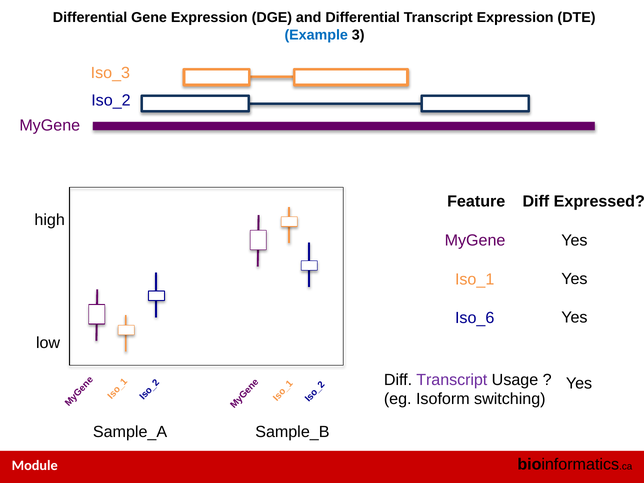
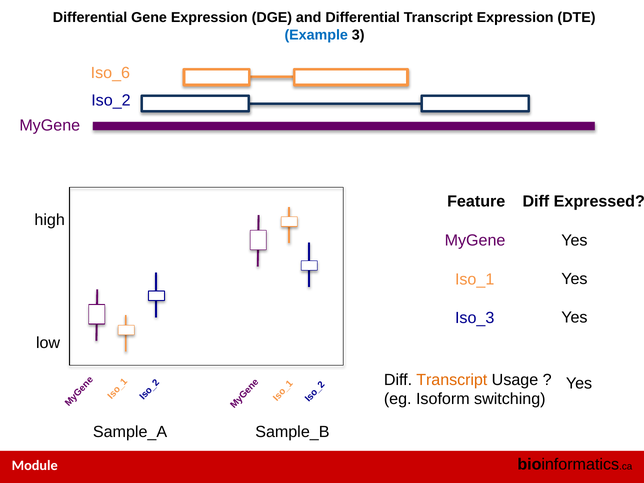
Iso_3: Iso_3 -> Iso_6 (110, 73)
Iso_6: Iso_6 -> Iso_3 (475, 318)
Transcript colour: purple -> orange (452, 380)
